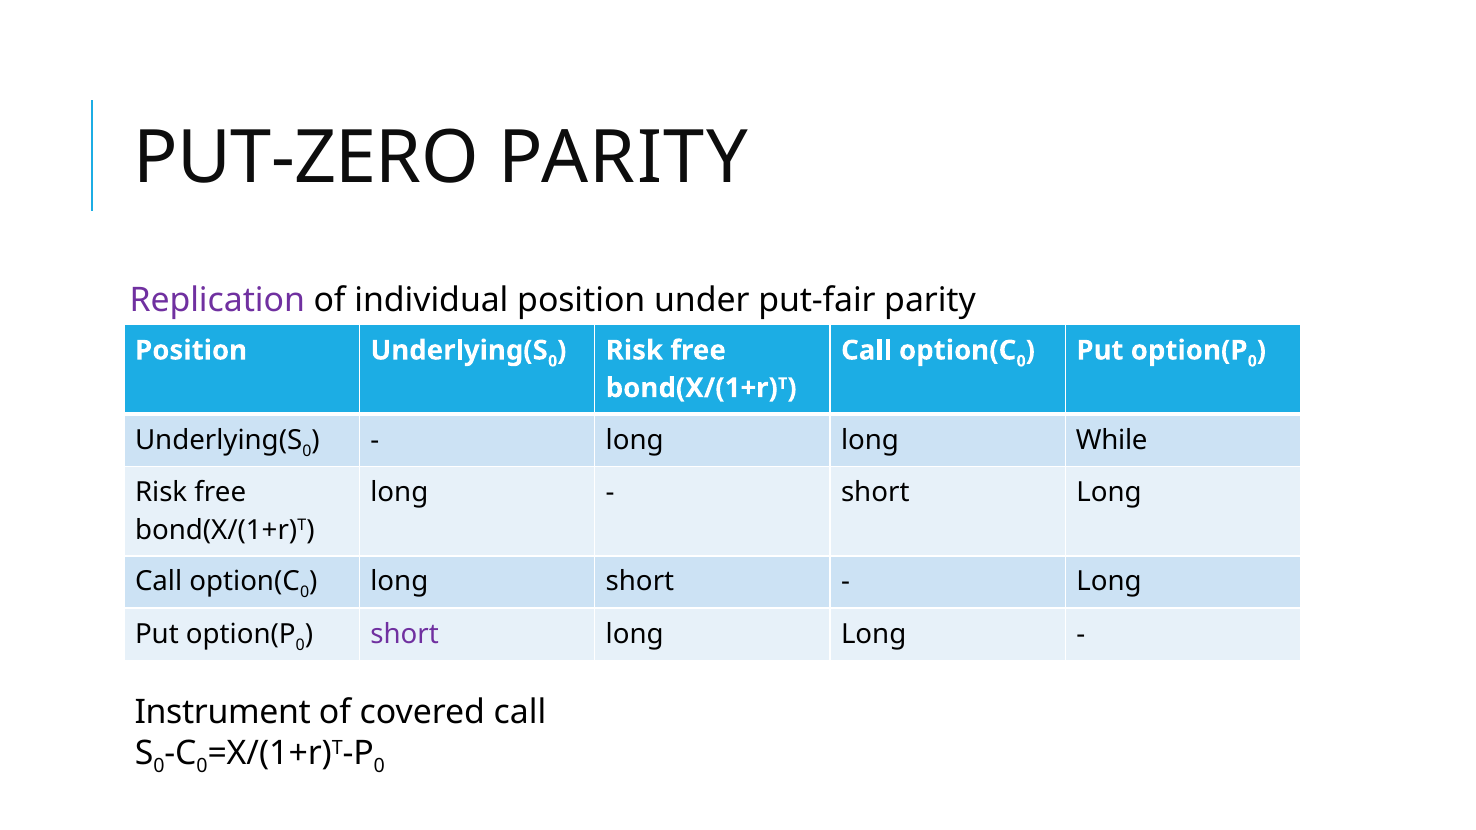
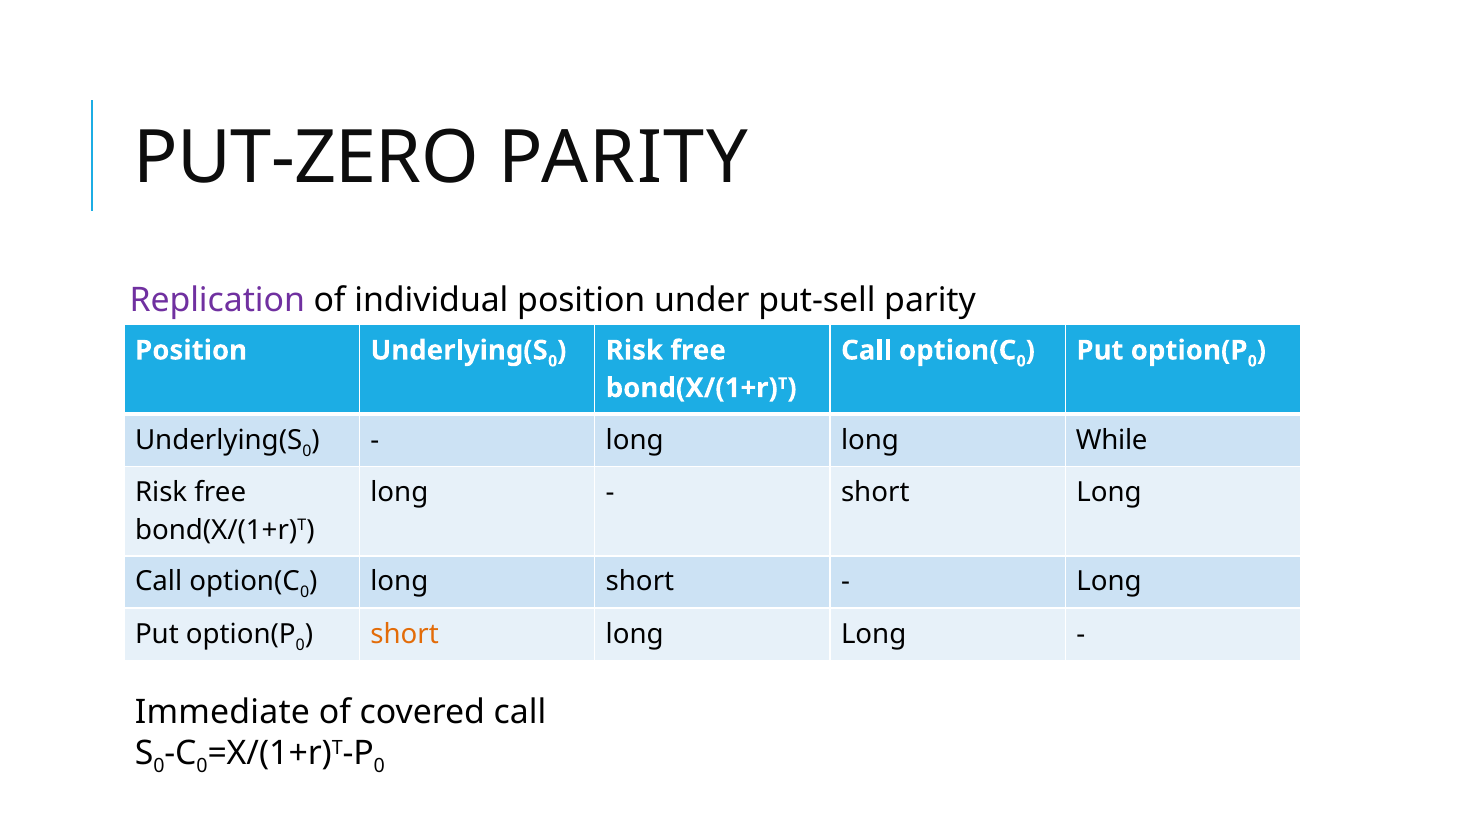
put-fair: put-fair -> put-sell (817, 300)
short colour: purple -> orange (405, 634)
Instrument: Instrument -> Immediate (222, 713)
